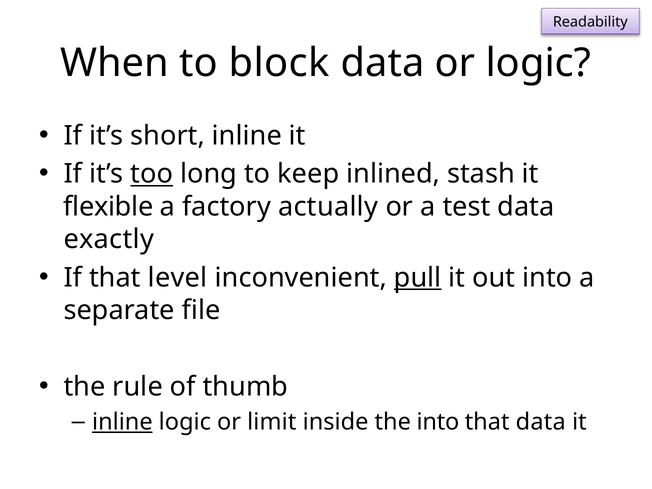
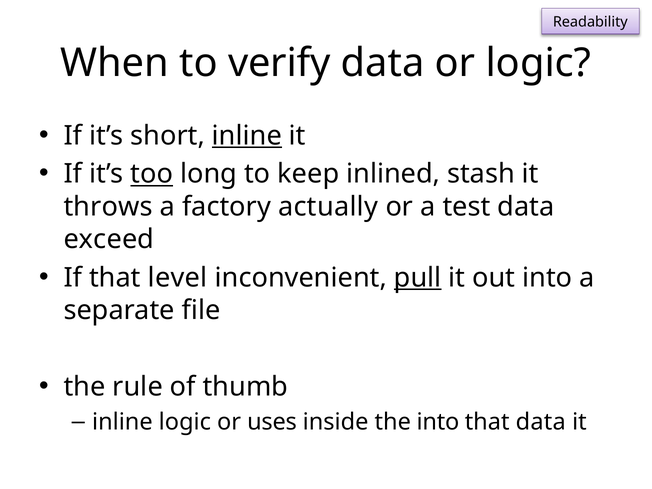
block: block -> verify (279, 63)
inline underline: none -> present (247, 136)
flexible: flexible -> throws (108, 207)
exactly: exactly -> exceed (109, 239)
inline underline: present -> none (122, 422)
limit: limit -> uses (272, 422)
